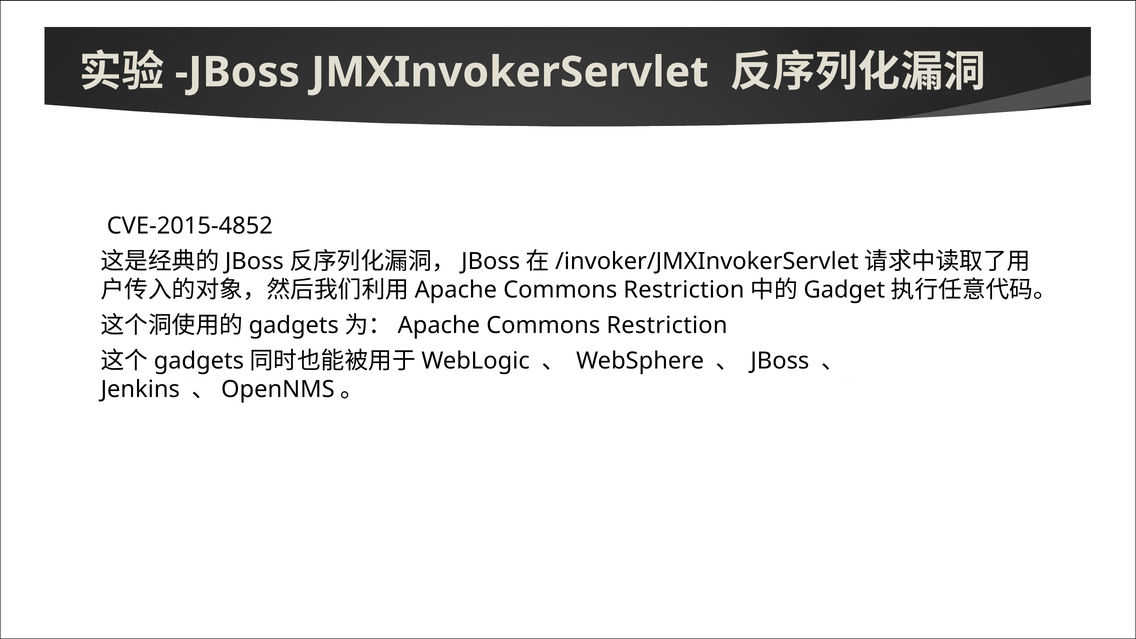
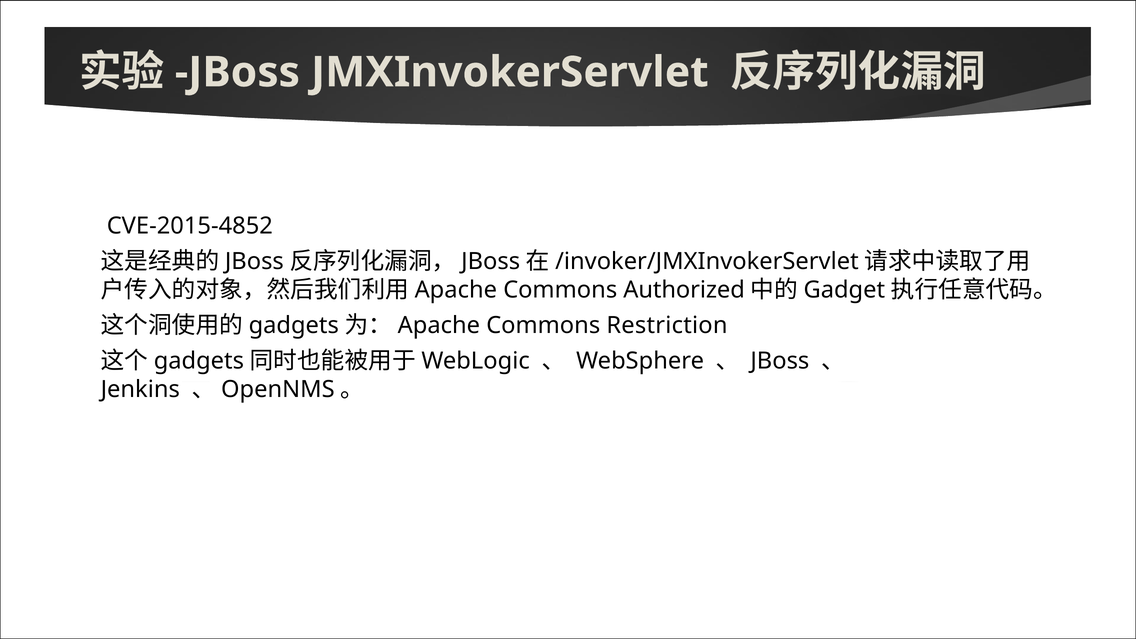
Restriction: Restriction -> Authorized (684, 290)
